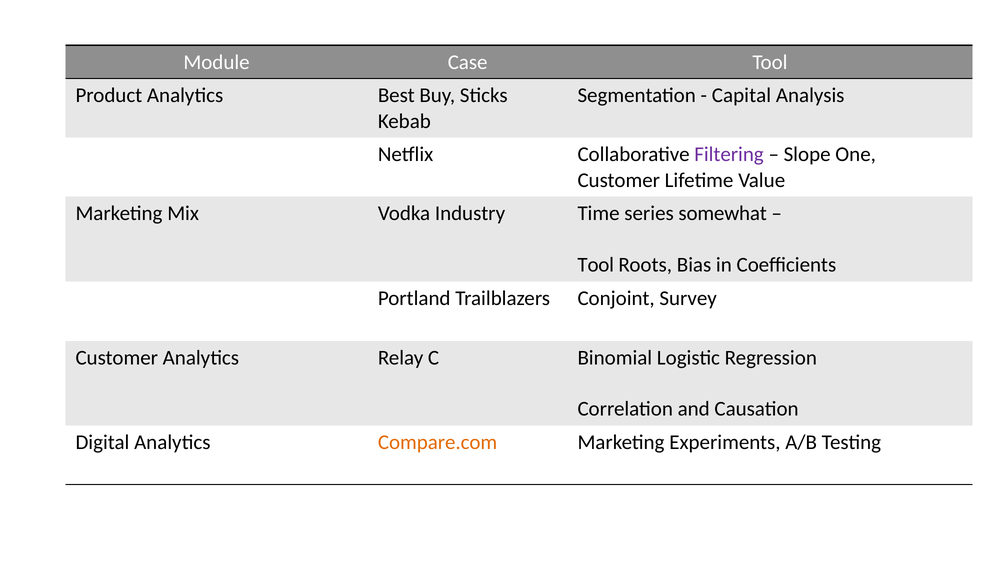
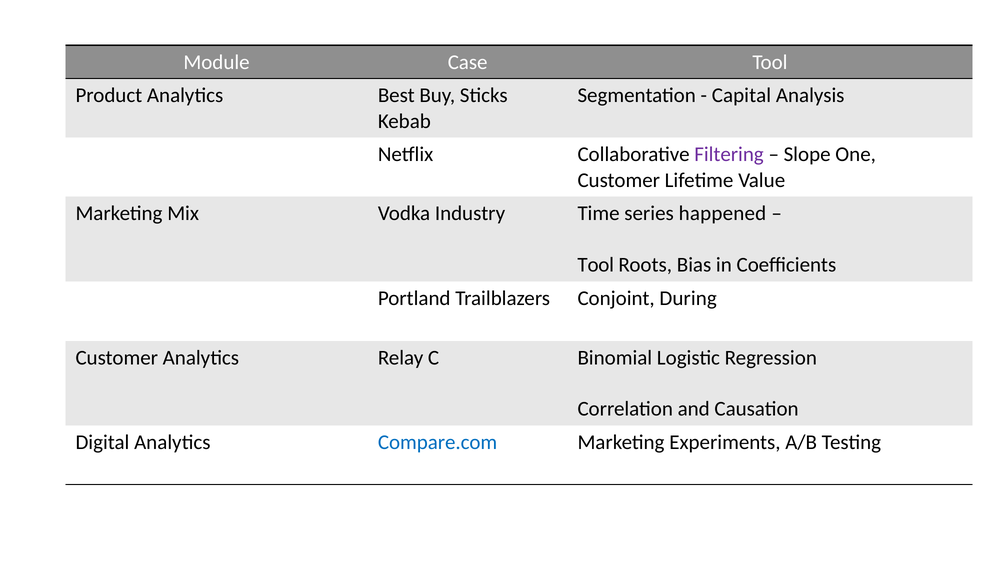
somewhat: somewhat -> happened (722, 213)
Survey: Survey -> During (688, 298)
Compare.com colour: orange -> blue (438, 442)
